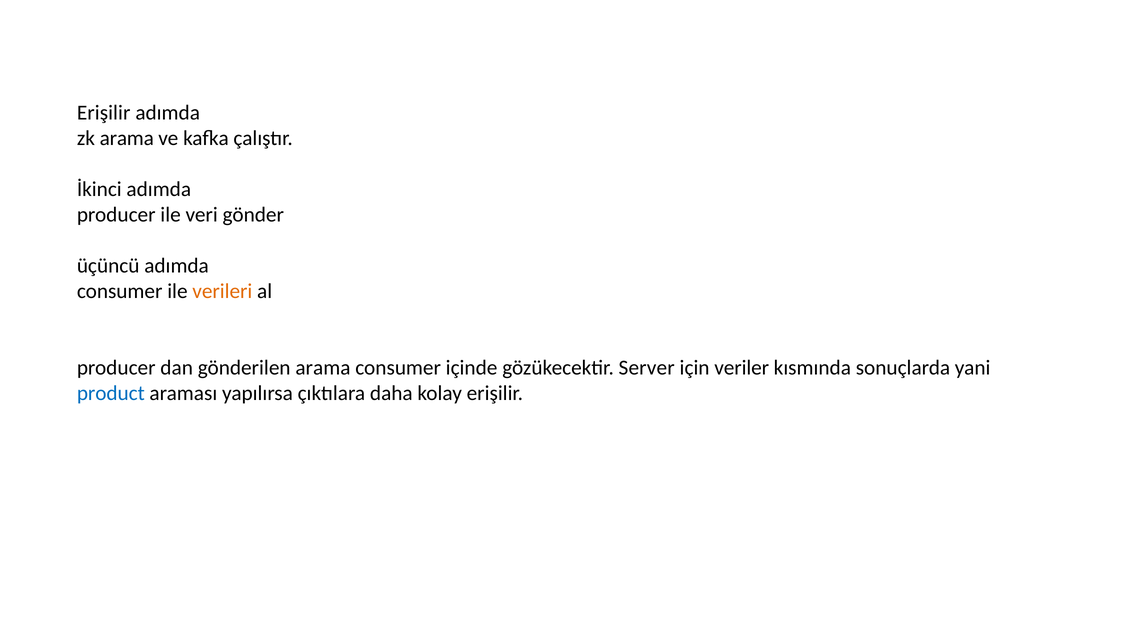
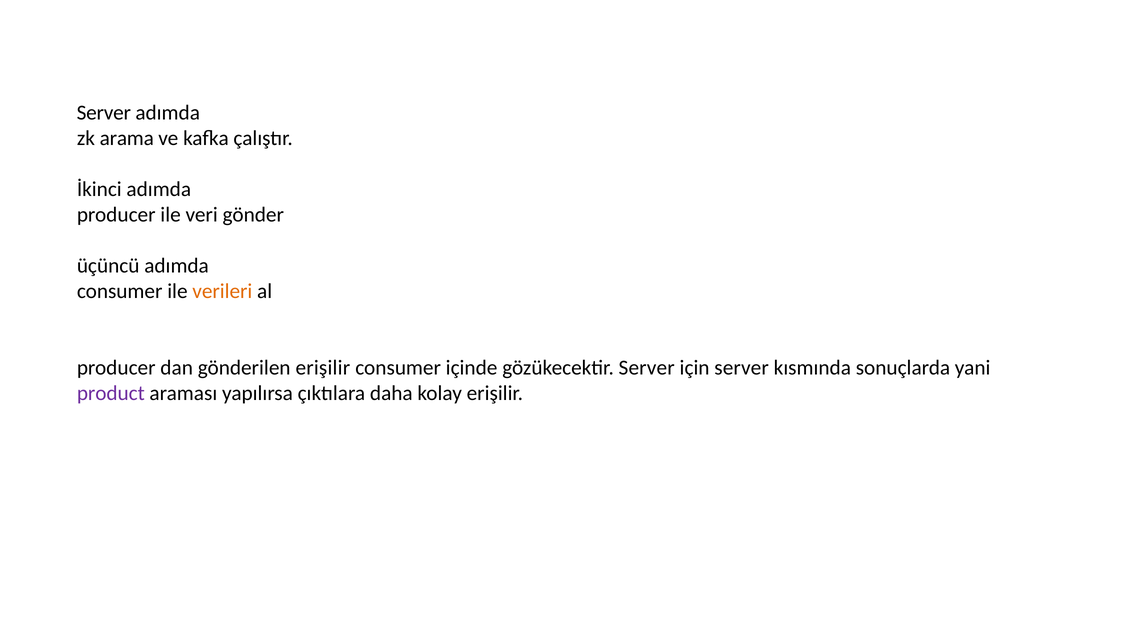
Erişilir: Erişilir -> Server (104, 113)
gönderilen arama: arama -> erişilir (323, 368)
için veriler: veriler -> server (742, 368)
product colour: blue -> purple (111, 394)
